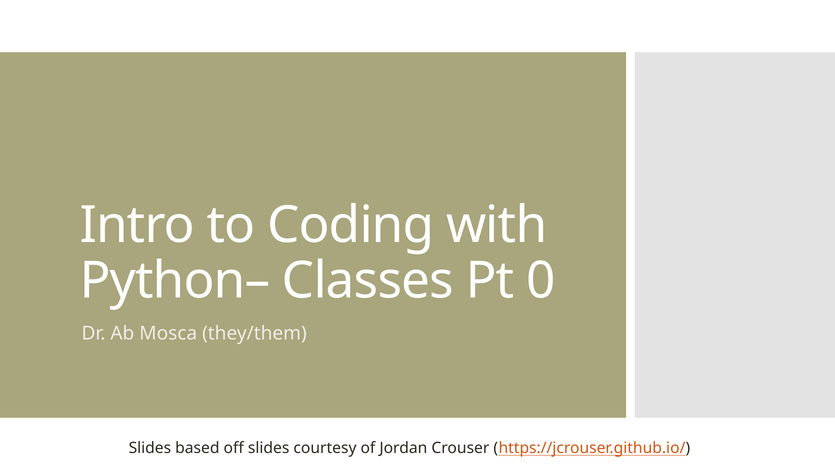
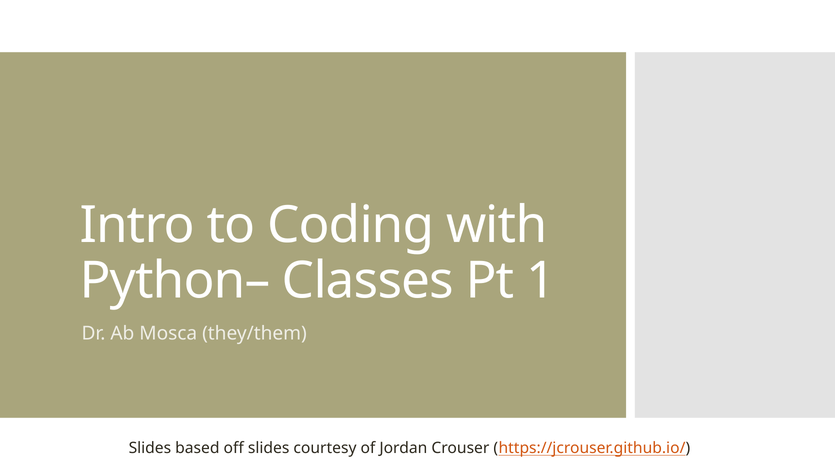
0: 0 -> 1 (541, 281)
